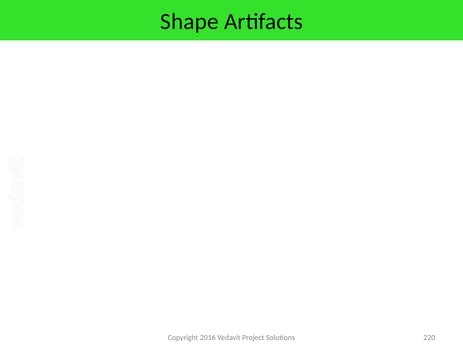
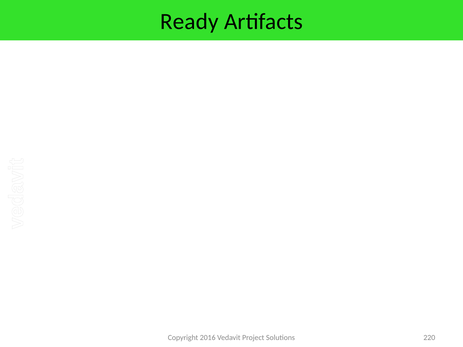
Shape: Shape -> Ready (189, 22)
